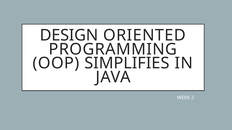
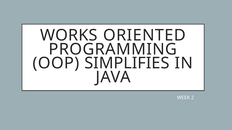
DESIGN: DESIGN -> WORKS (69, 35)
